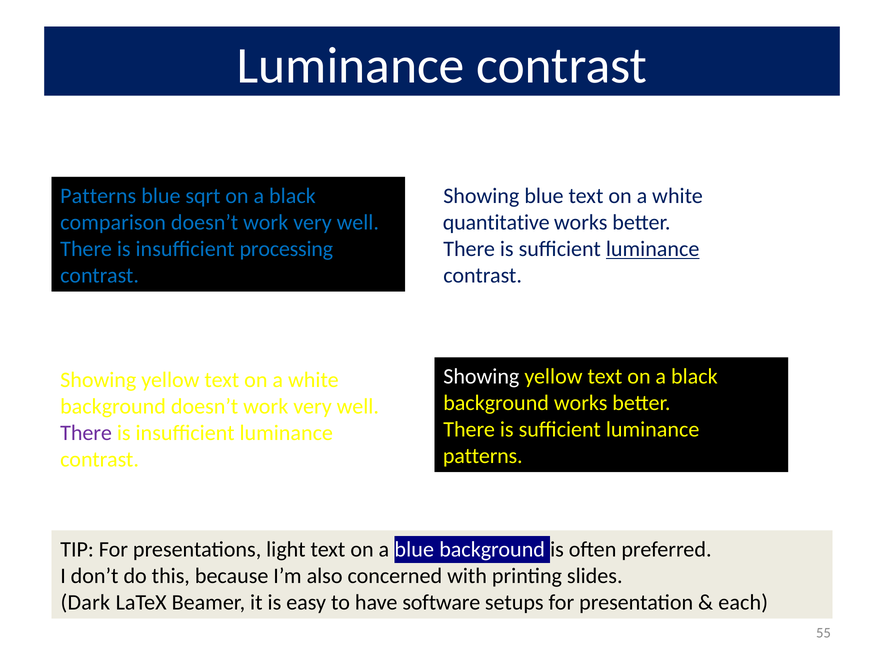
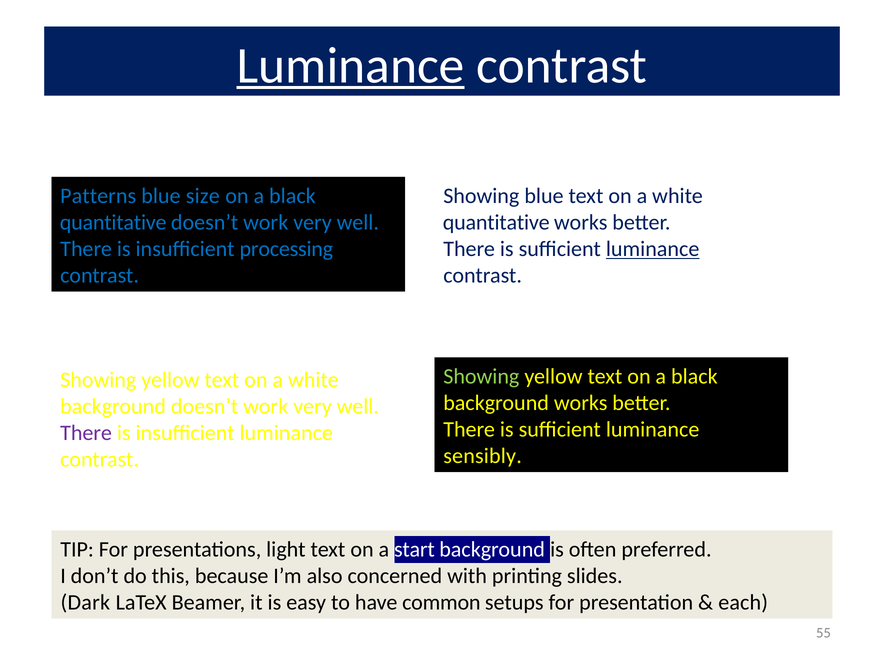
Luminance underline: none -> present (351, 65)
sqrt: sqrt -> size (203, 196)
comparison: comparison -> quantitative (113, 222)
Showing colour: white -> light green (481, 376)
patterns: patterns -> sensibly (483, 456)
a blue: blue -> start (414, 550)
software: software -> common (441, 603)
